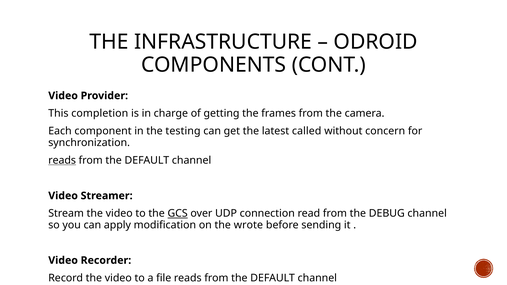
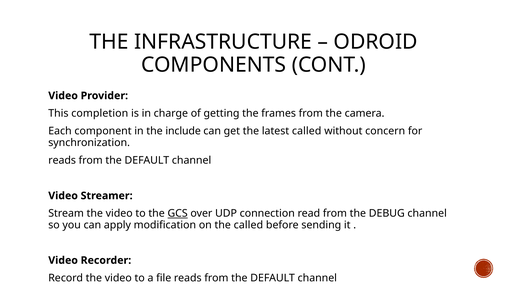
testing: testing -> include (183, 131)
reads underline: present -> none (62, 160)
the wrote: wrote -> called (248, 225)
